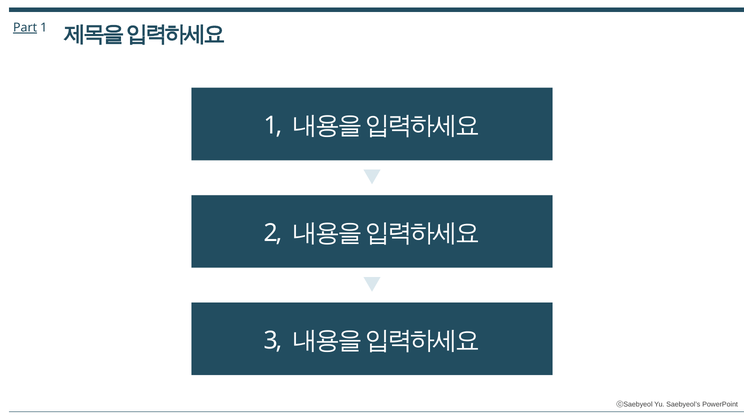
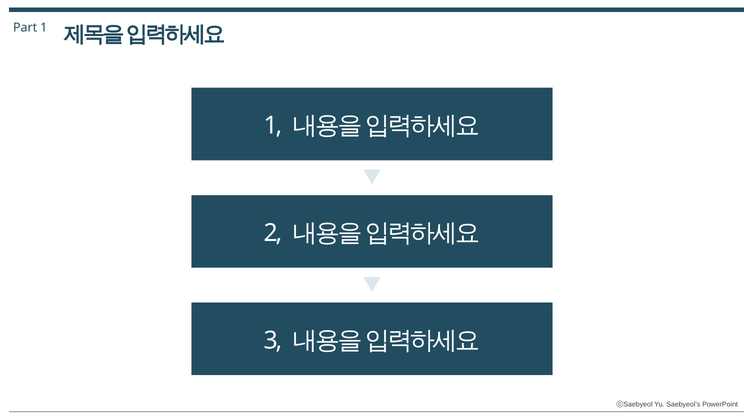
Part underline: present -> none (25, 28)
